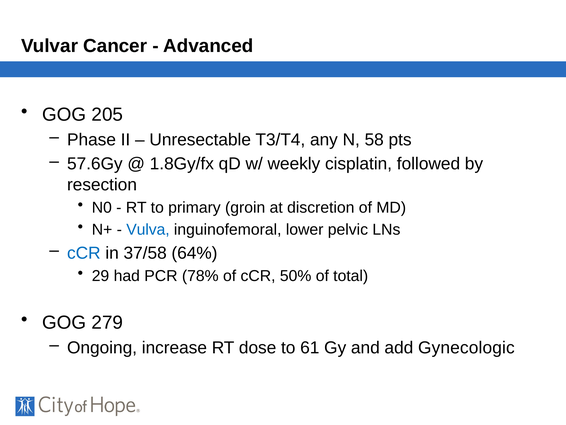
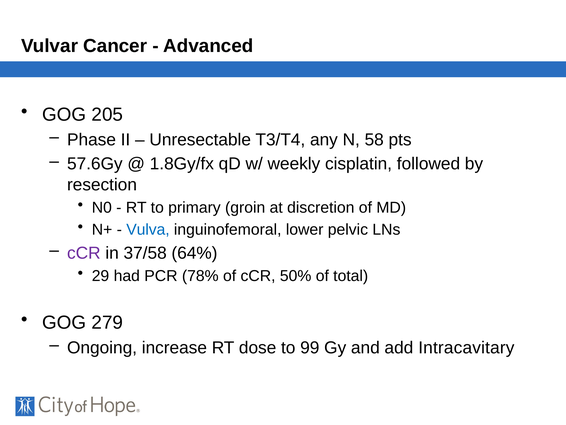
cCR colour: blue -> purple (84, 253)
61: 61 -> 99 (310, 347)
Gynecologic: Gynecologic -> Intracavitary (466, 347)
